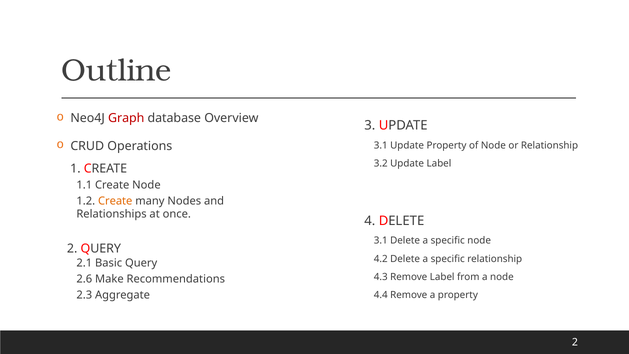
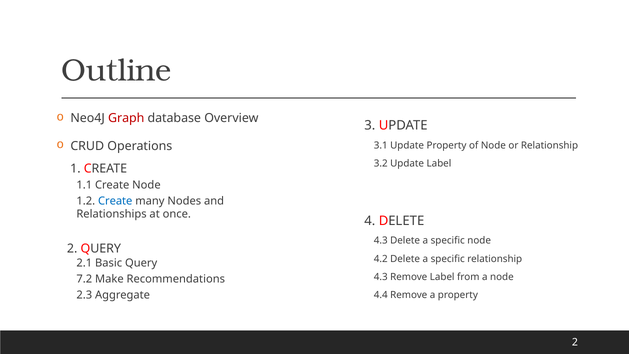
Create colour: orange -> blue (115, 201)
3.1: 3.1 -> 4.3 (381, 241)
2.6: 2.6 -> 7.2 (84, 279)
